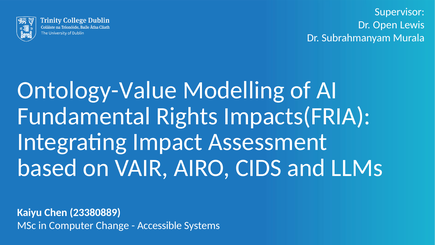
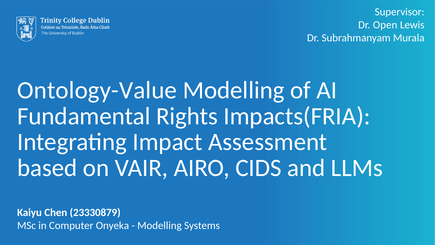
23380889: 23380889 -> 23330879 (95, 212)
Change: Change -> Onyeka (112, 225)
Accessible: Accessible -> Modelling (159, 225)
